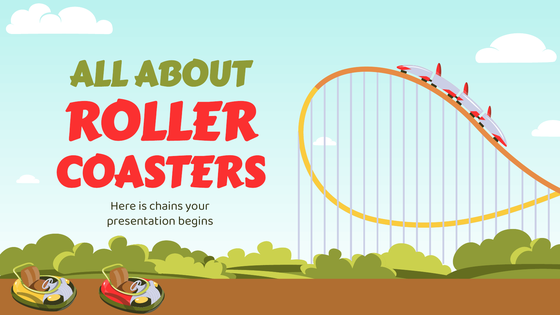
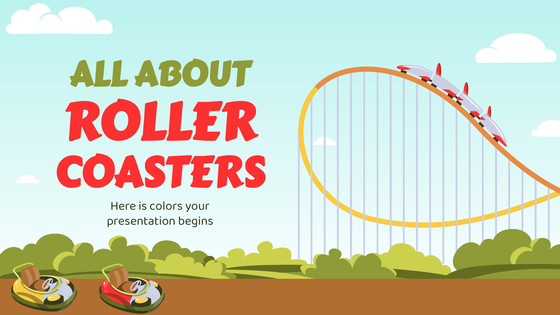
chains: chains -> colors (166, 206)
